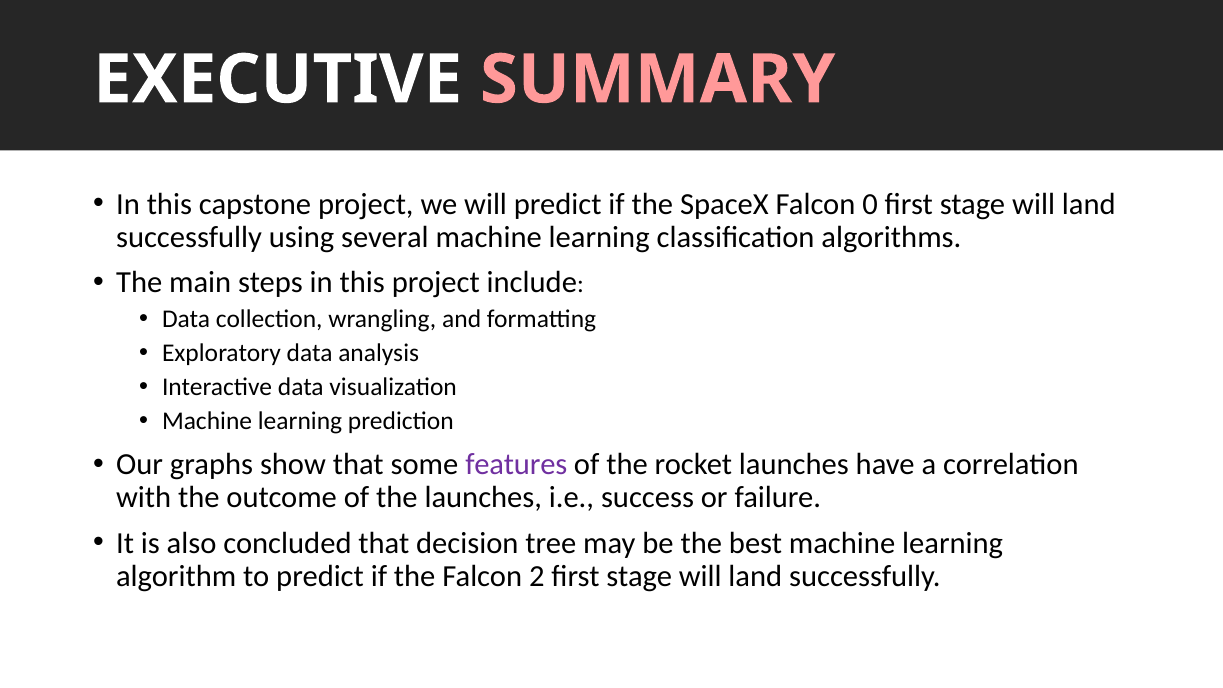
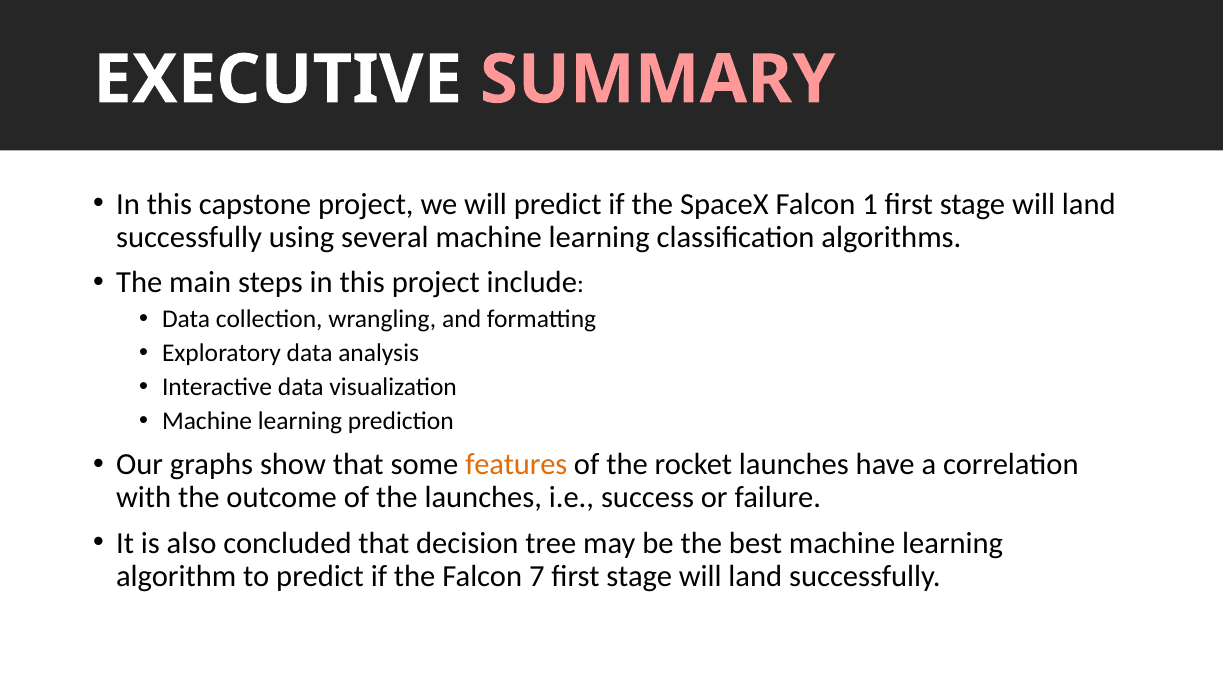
0: 0 -> 1 (870, 204)
features colour: purple -> orange (516, 464)
2: 2 -> 7 (537, 576)
